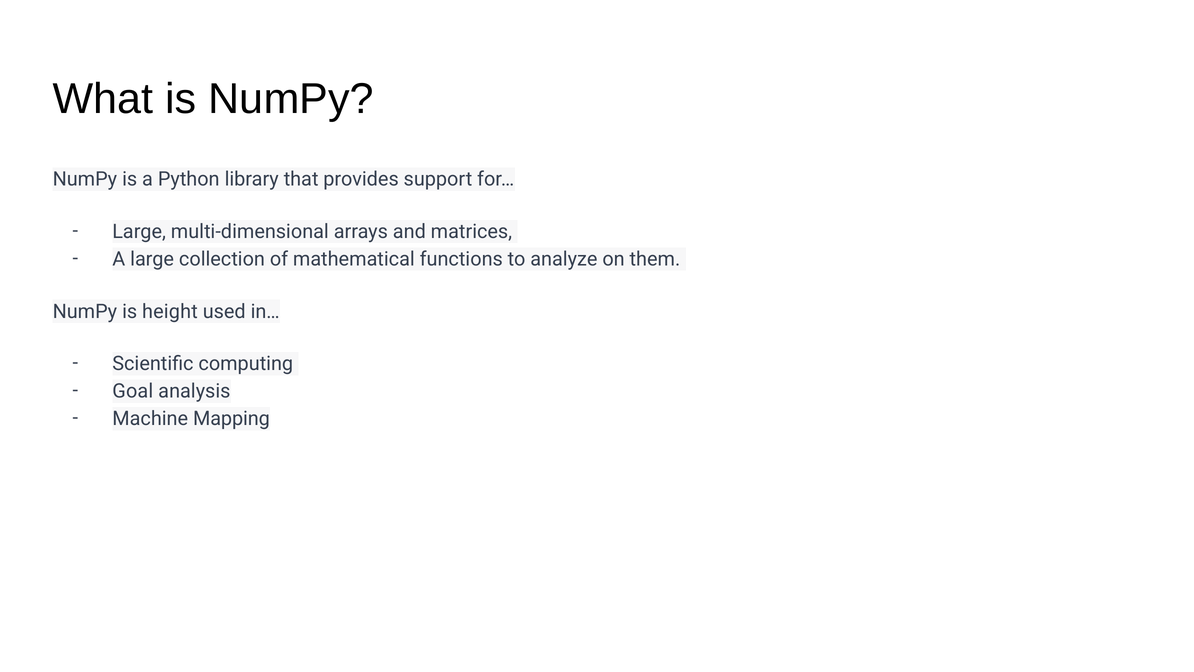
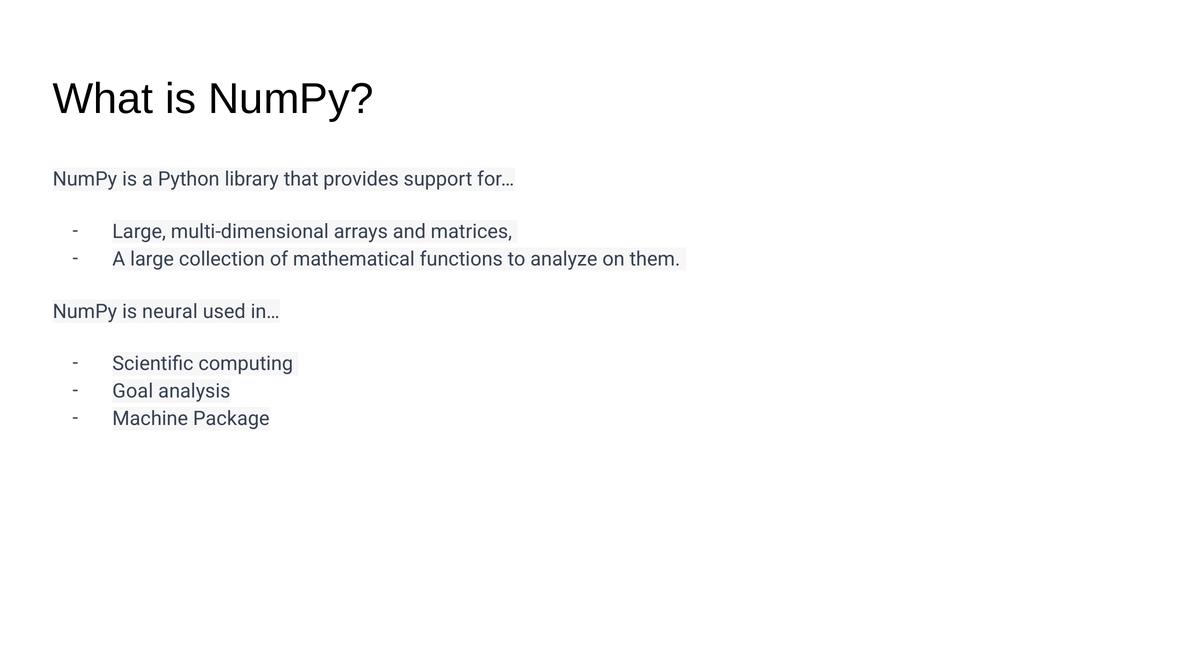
height: height -> neural (170, 311)
Mapping: Mapping -> Package (231, 419)
